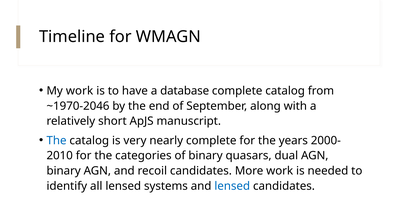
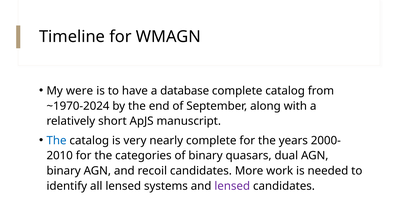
My work: work -> were (80, 91)
~1970-2046: ~1970-2046 -> ~1970-2024 (78, 106)
lensed colour: blue -> purple (232, 186)
